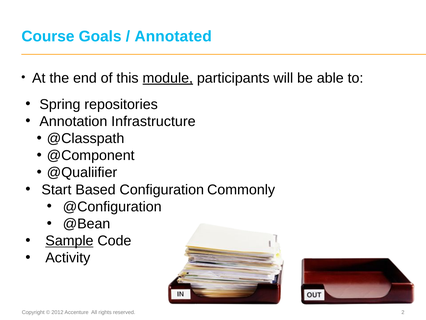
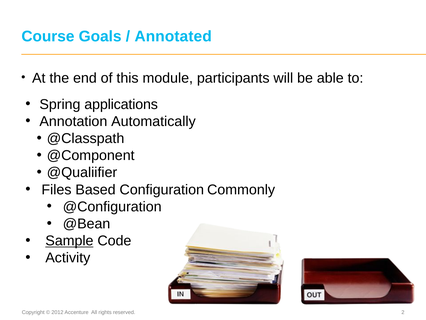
module underline: present -> none (168, 78)
repositories: repositories -> applications (121, 104)
Infrastructure: Infrastructure -> Automatically (153, 121)
Start: Start -> Files (56, 189)
